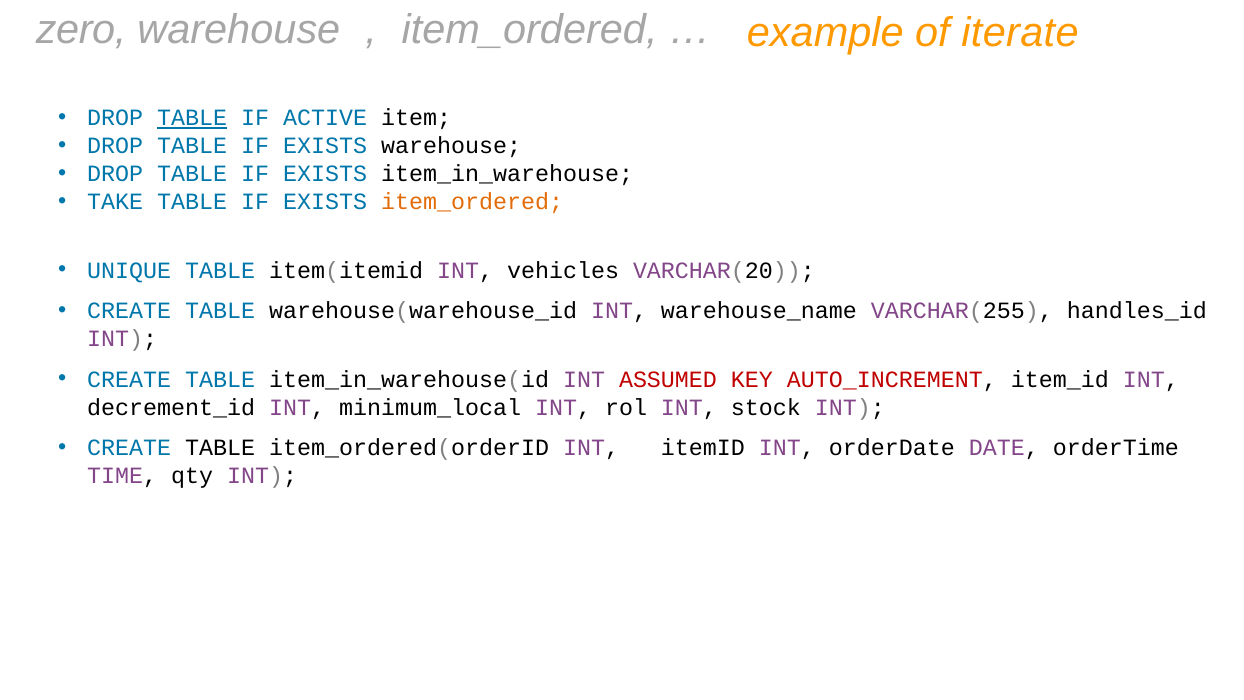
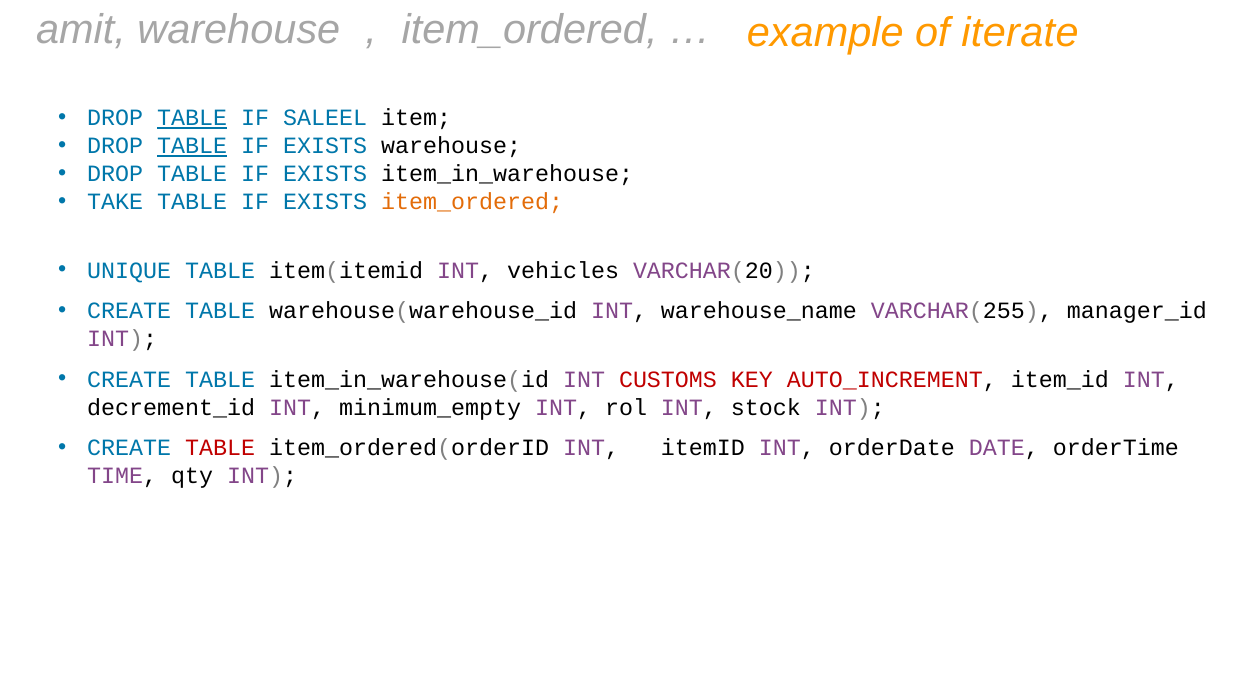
zero: zero -> amit (81, 30)
ACTIVE: ACTIVE -> SALEEL (325, 118)
TABLE underline: none -> present (192, 146)
handles_id: handles_id -> manager_id (1137, 311)
ASSUMED: ASSUMED -> CUSTOMS (668, 379)
minimum_local: minimum_local -> minimum_empty (430, 407)
TABLE colour: black -> red (220, 448)
